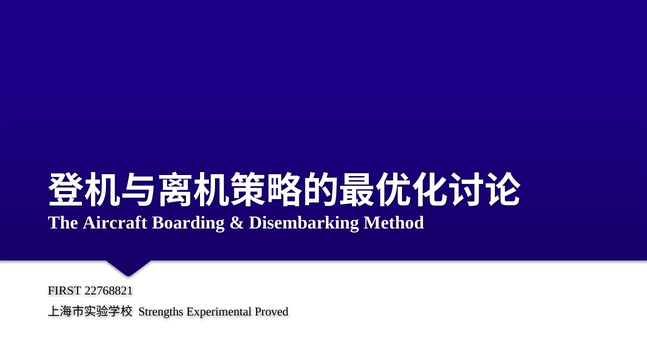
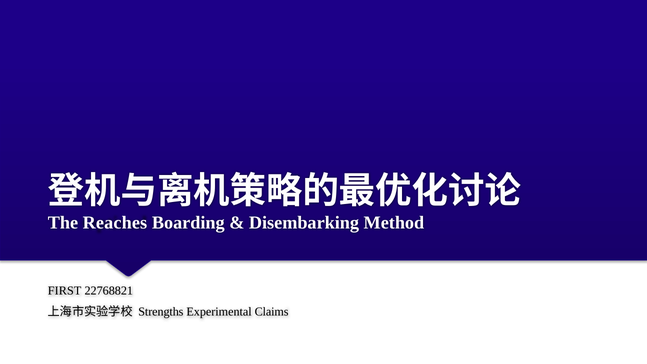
Aircraft: Aircraft -> Reaches (115, 222)
Proved: Proved -> Claims (272, 312)
